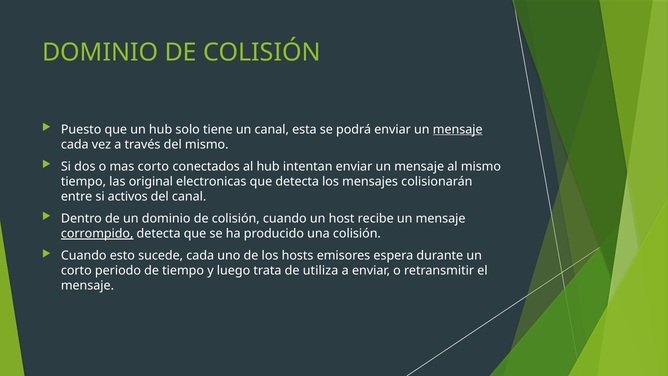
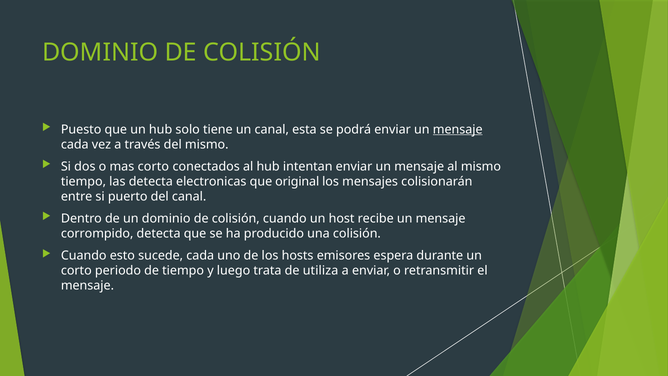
las original: original -> detecta (151, 181)
que detecta: detecta -> original (297, 181)
activos: activos -> puerto (128, 196)
corrompido underline: present -> none (97, 233)
